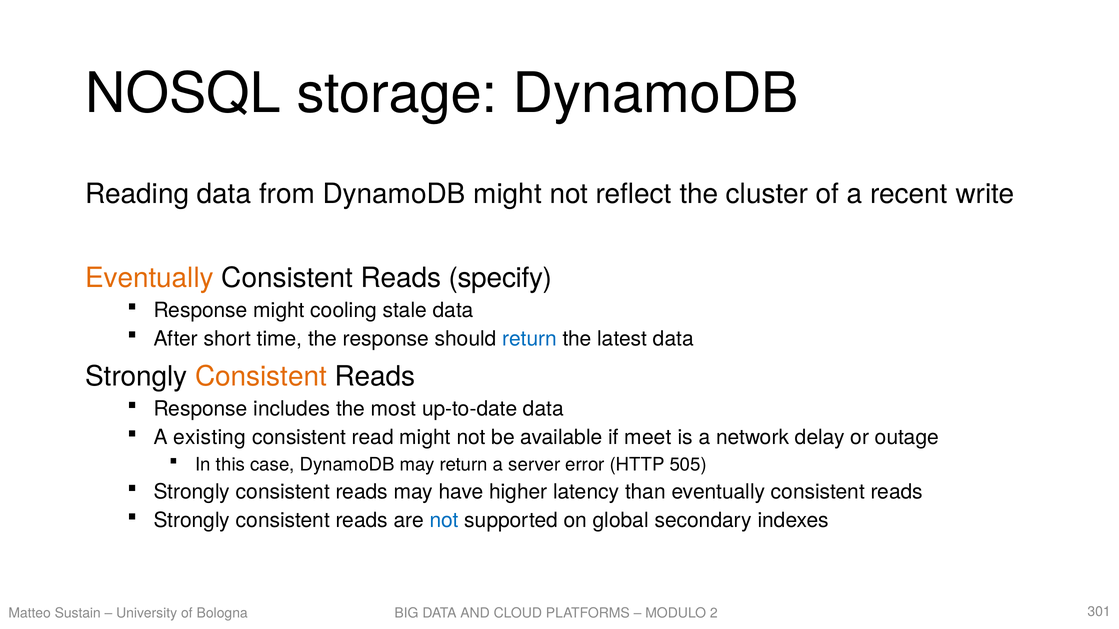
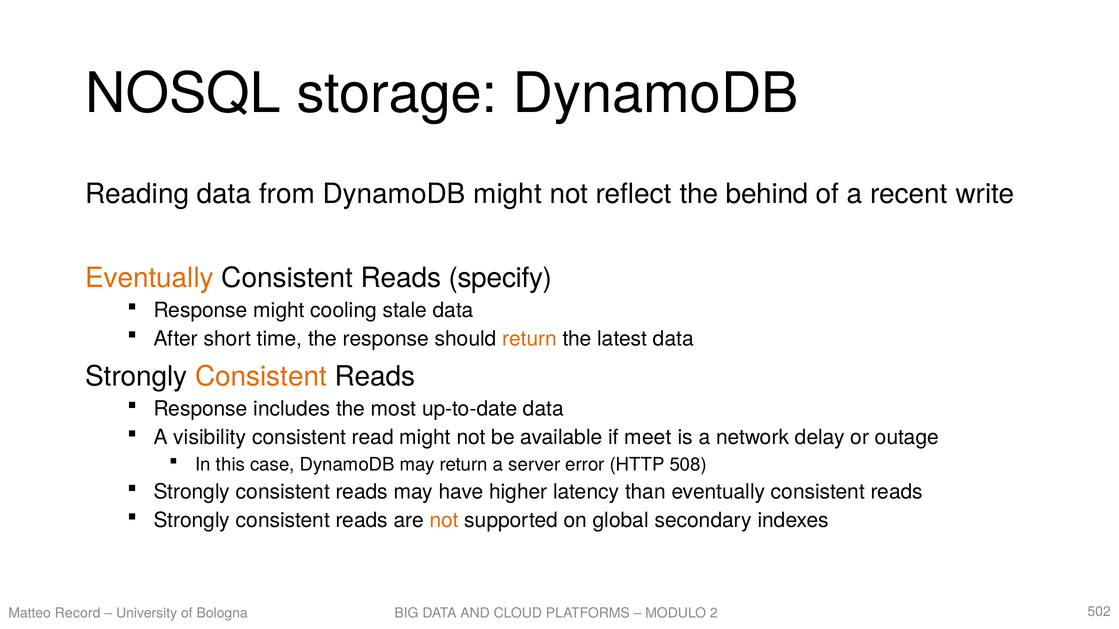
cluster: cluster -> behind (767, 194)
return colour: blue -> orange (530, 339)
existing: existing -> visibility (210, 438)
505: 505 -> 508 (688, 465)
not colour: blue -> orange (444, 521)
Sustain: Sustain -> Record (78, 614)
301: 301 -> 502 (1099, 612)
